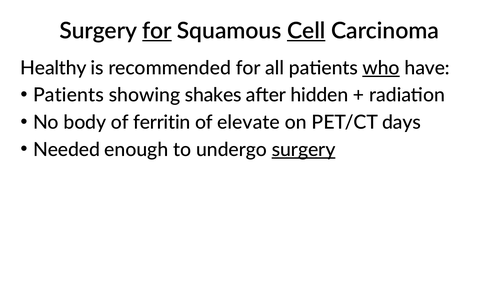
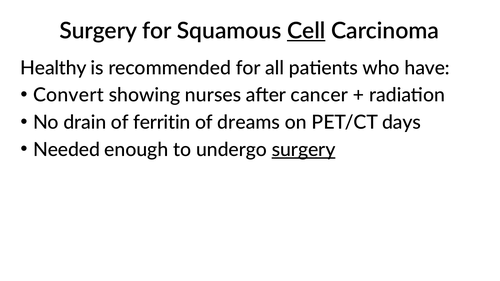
for underline: present -> none (157, 31)
who underline: present -> none (381, 68)
Patients: Patients -> Convert (68, 95)
shakes: shakes -> nurses (213, 95)
hidden: hidden -> cancer (319, 95)
body: body -> drain (85, 123)
elevate: elevate -> dreams (249, 123)
